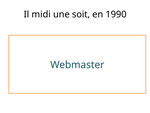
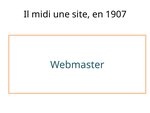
soit: soit -> site (81, 14)
1990: 1990 -> 1907 (116, 14)
